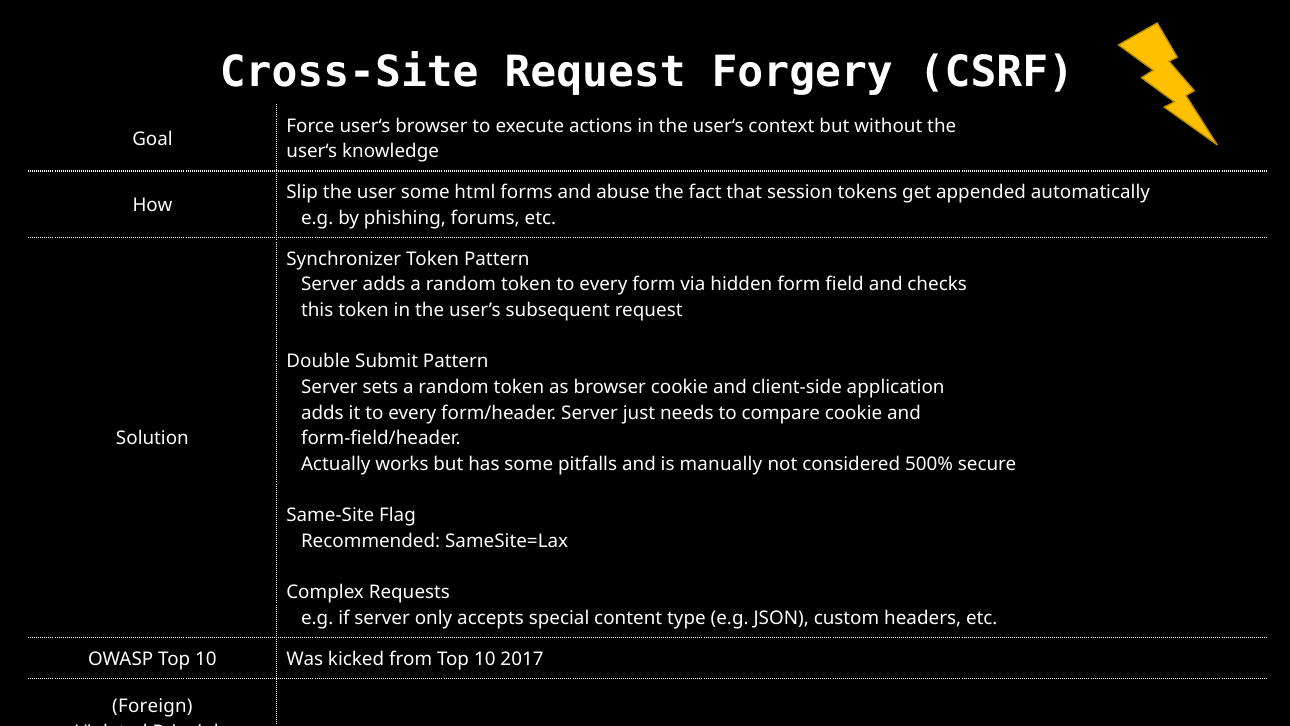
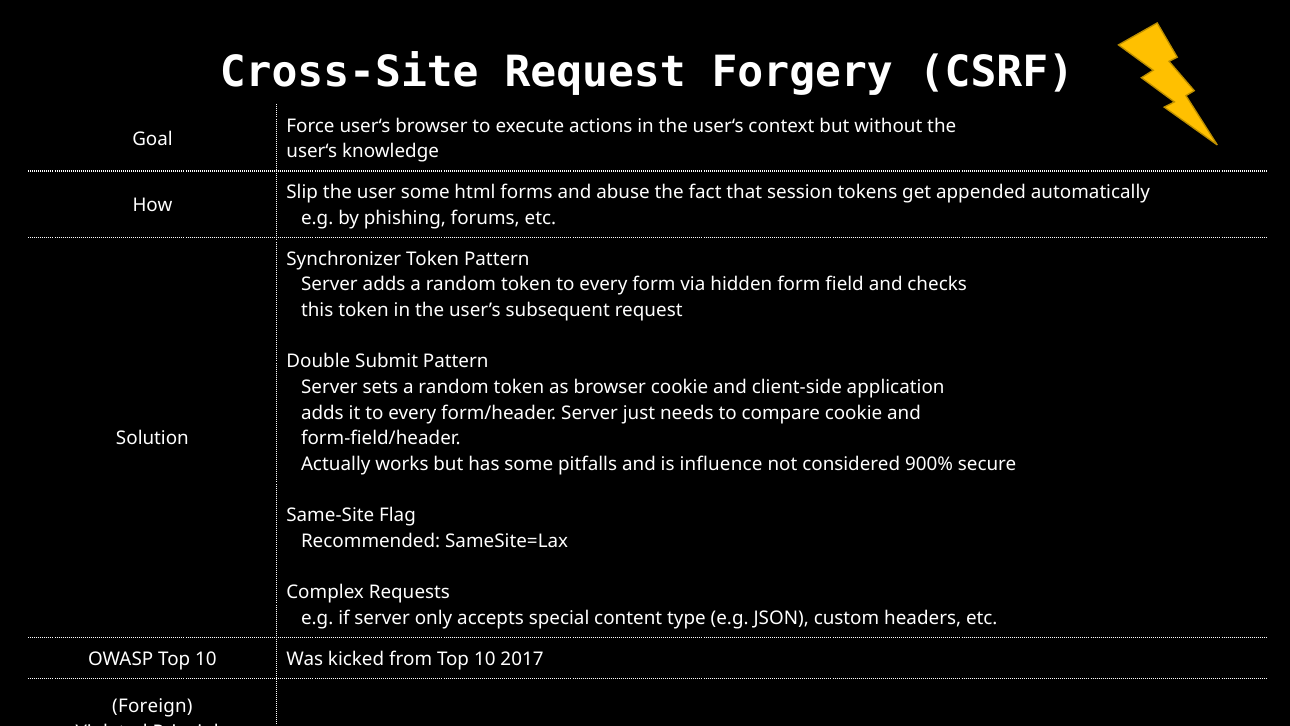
manually: manually -> influence (721, 464)
500%: 500% -> 900% (929, 464)
